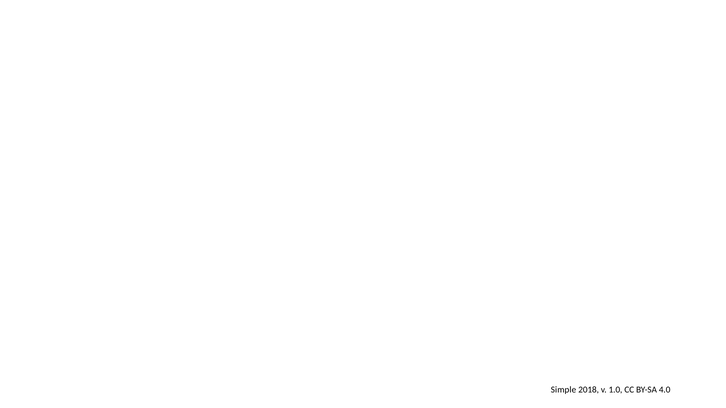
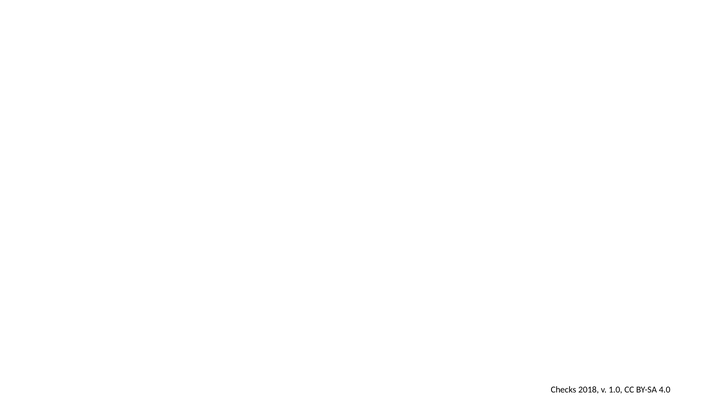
Simple: Simple -> Checks (564, 390)
